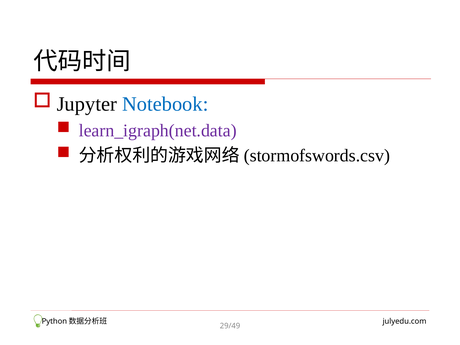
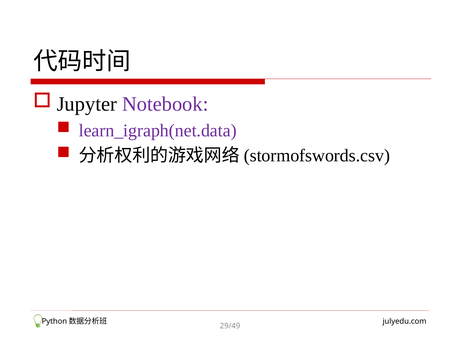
Notebook colour: blue -> purple (165, 104)
